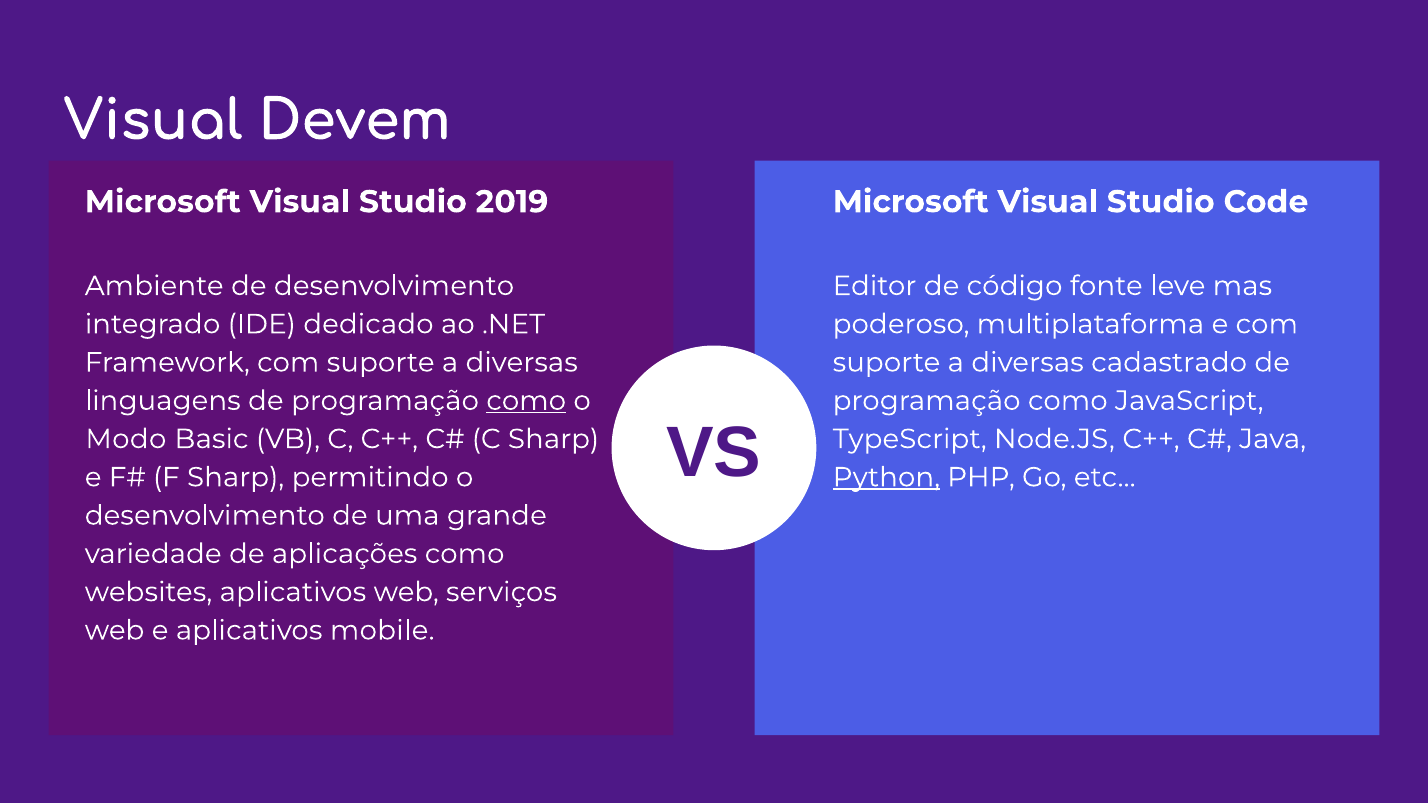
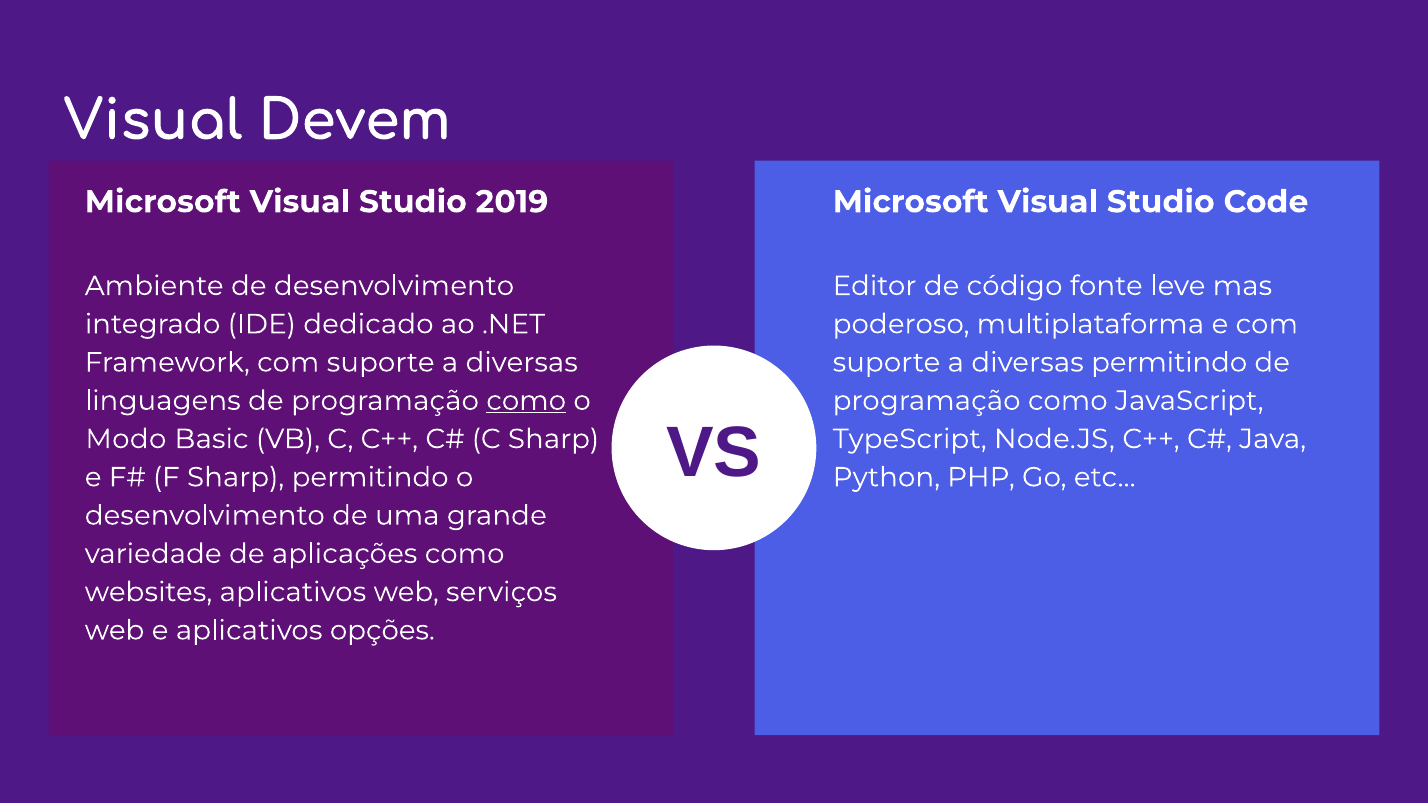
diversas cadastrado: cadastrado -> permitindo (1169, 363)
Python underline: present -> none (886, 477)
mobile: mobile -> opções (382, 631)
